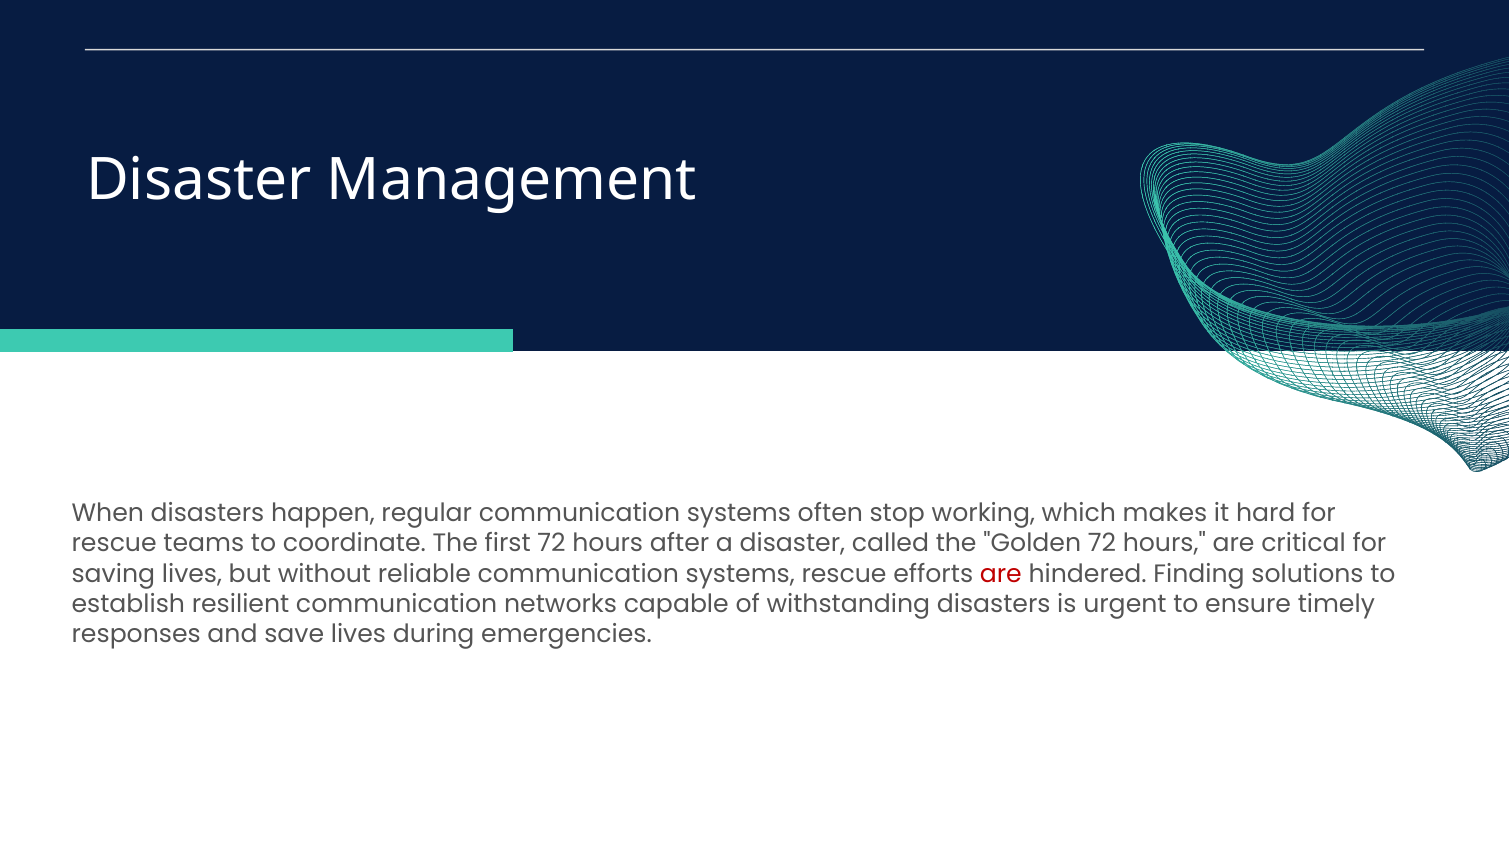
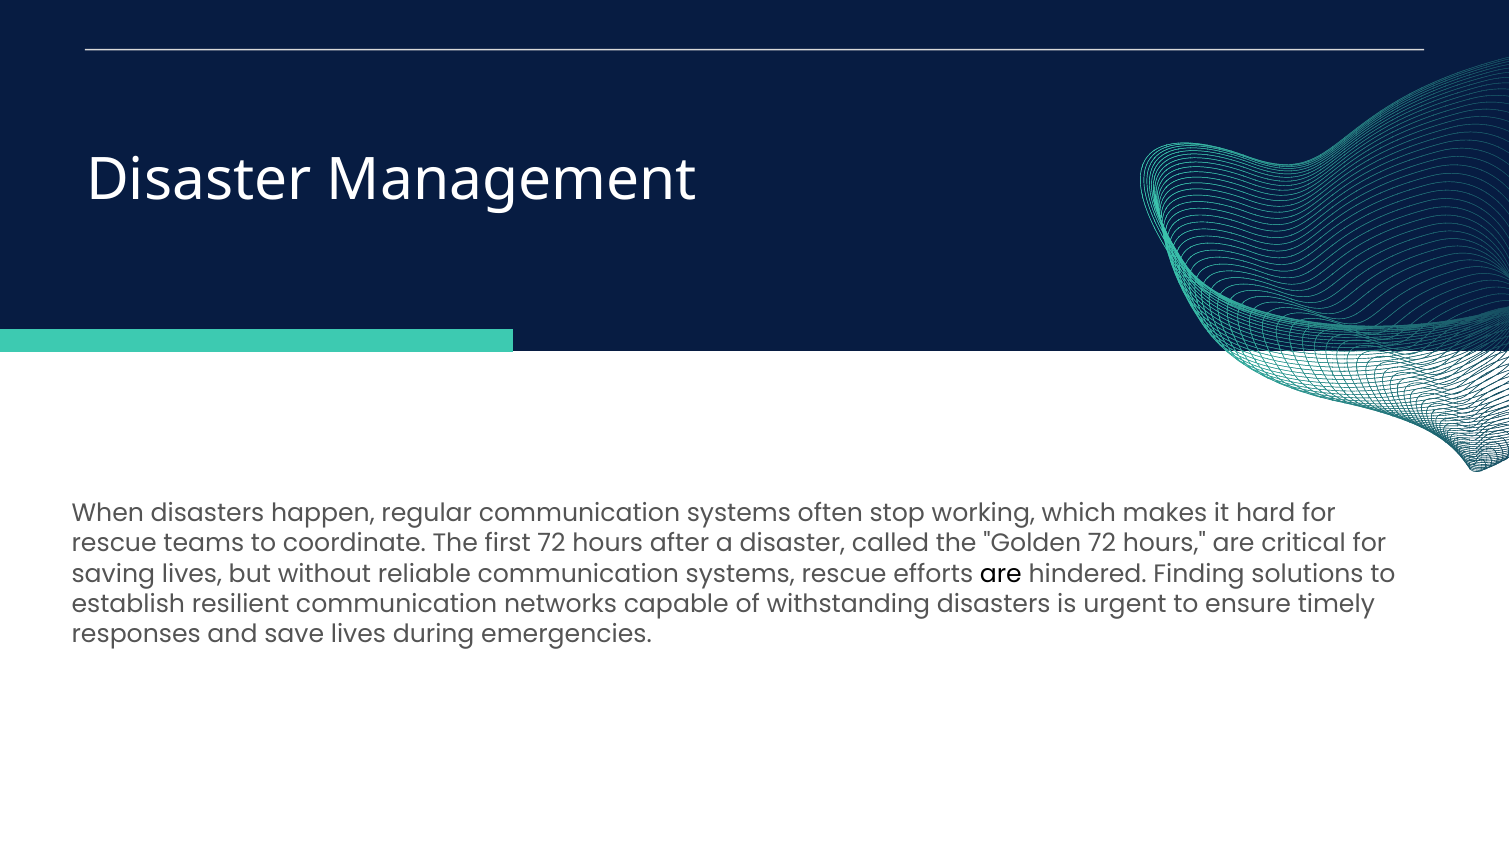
are colour: red -> black (1001, 574)
